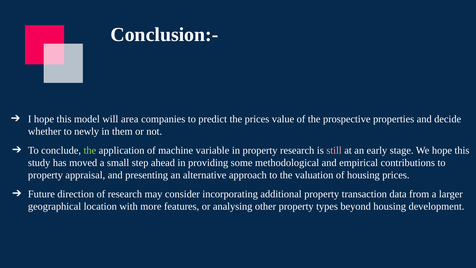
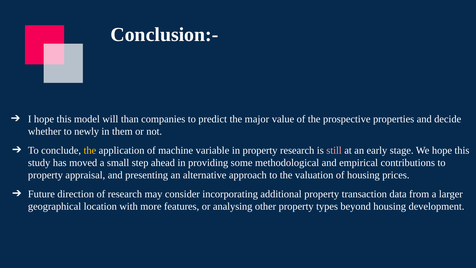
area: area -> than (130, 119)
the prices: prices -> major (257, 119)
the colour: light green -> yellow (90, 150)
